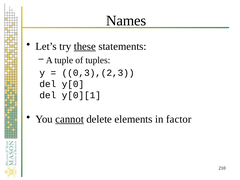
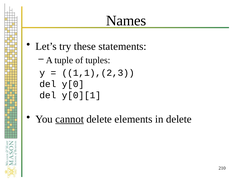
these underline: present -> none (85, 46)
0,3),(2,3: 0,3),(2,3 -> 1,1),(2,3 (98, 73)
in factor: factor -> delete (179, 119)
